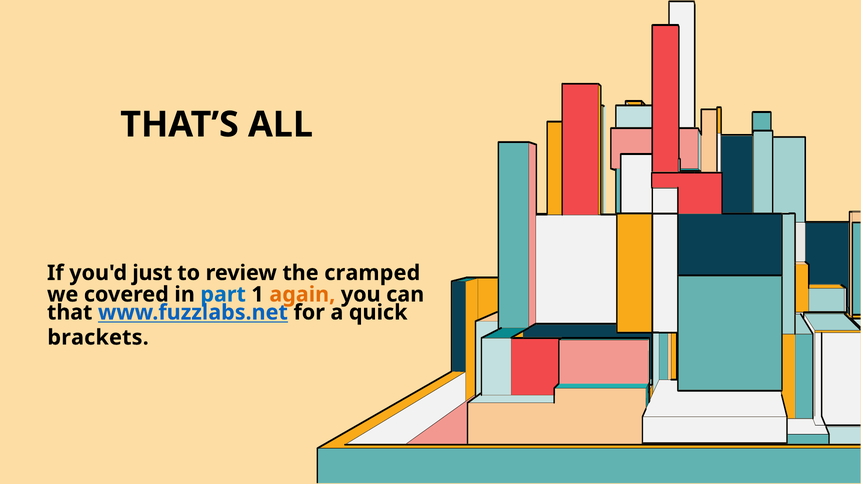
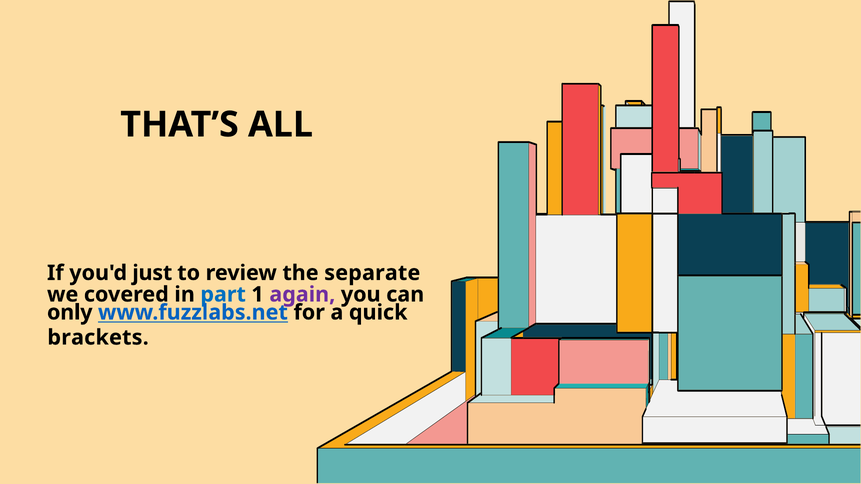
cramped: cramped -> separate (372, 273)
again colour: orange -> purple (302, 295)
that: that -> only (70, 313)
